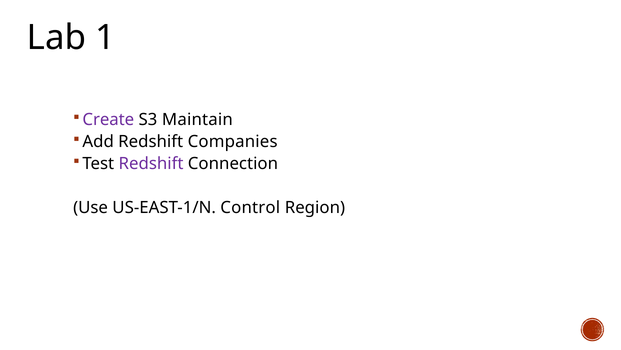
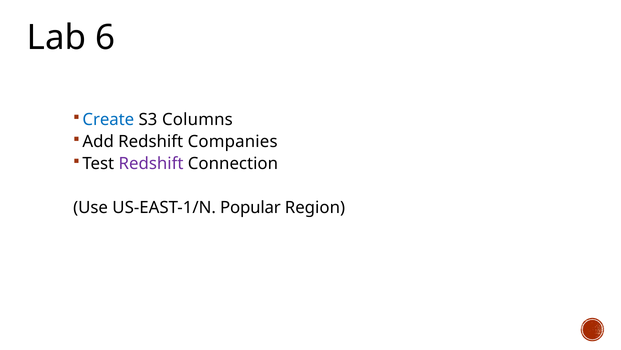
1: 1 -> 6 (105, 38)
Create colour: purple -> blue (108, 119)
Maintain: Maintain -> Columns (197, 119)
Control: Control -> Popular (250, 208)
